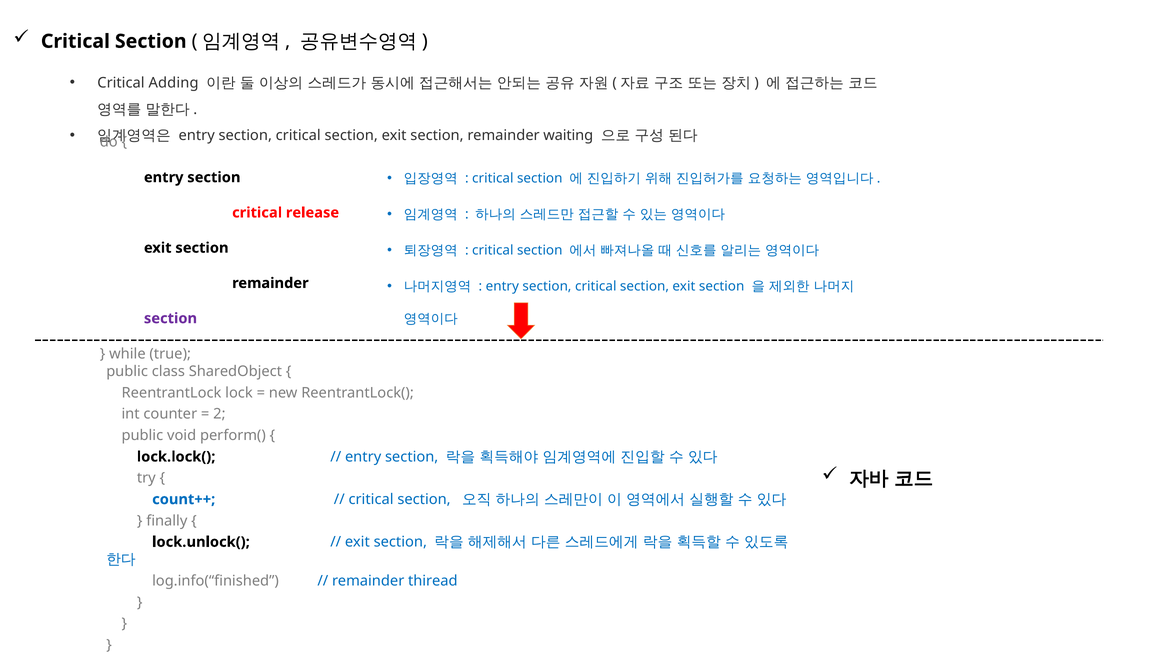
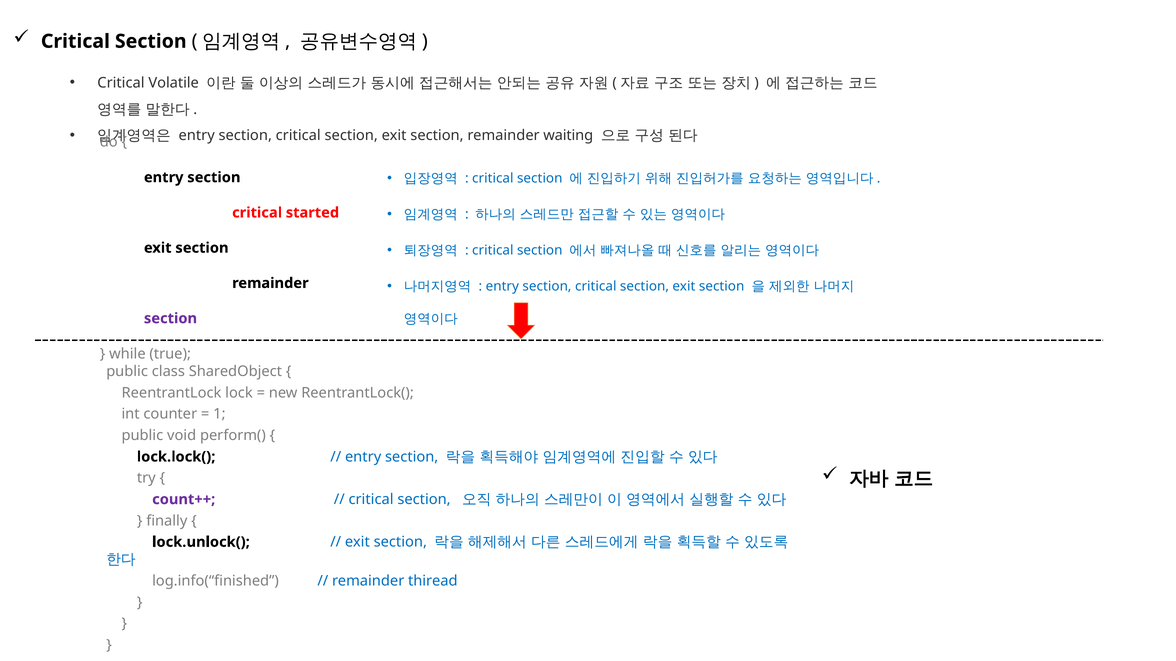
Adding: Adding -> Volatile (174, 83)
release: release -> started (312, 213)
2: 2 -> 1 (219, 414)
count++ colour: blue -> purple (184, 500)
